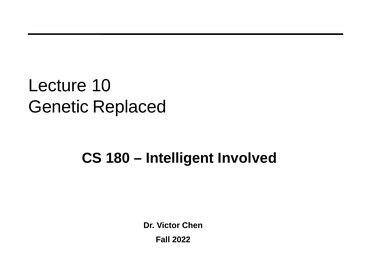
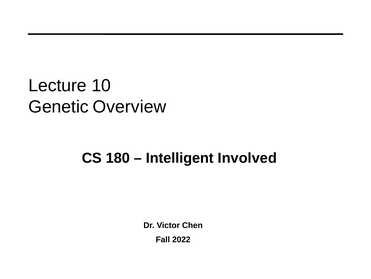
Replaced: Replaced -> Overview (129, 106)
